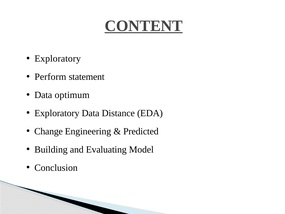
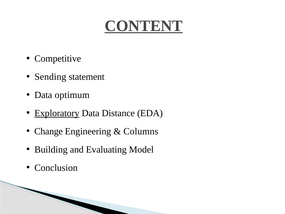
Exploratory: Exploratory -> Competitive (58, 59)
Perform: Perform -> Sending (50, 77)
Exploratory underline: none -> present (57, 113)
Predicted: Predicted -> Columns (141, 131)
